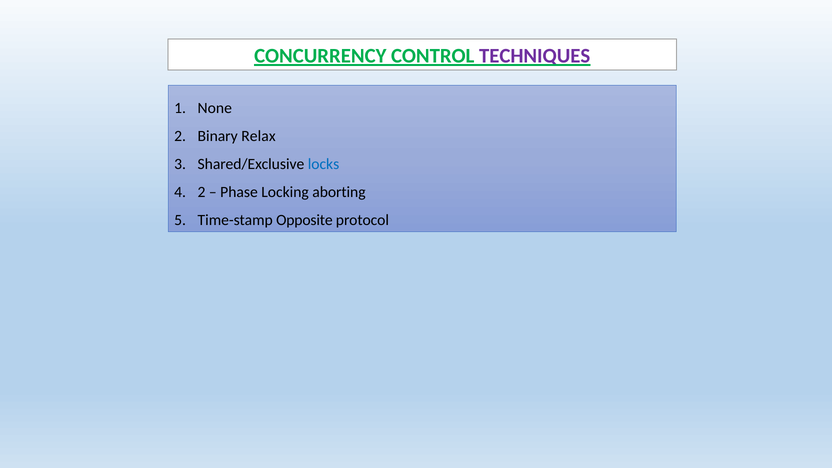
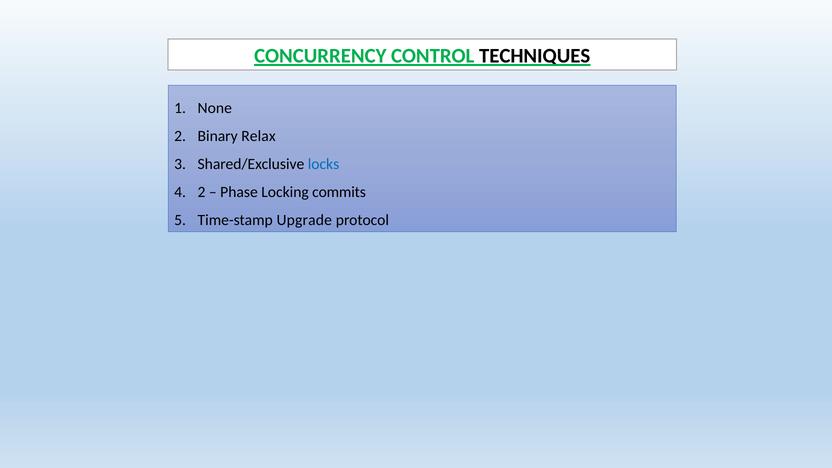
TECHNIQUES colour: purple -> black (535, 56)
aborting: aborting -> commits (339, 192)
Opposite: Opposite -> Upgrade (304, 220)
